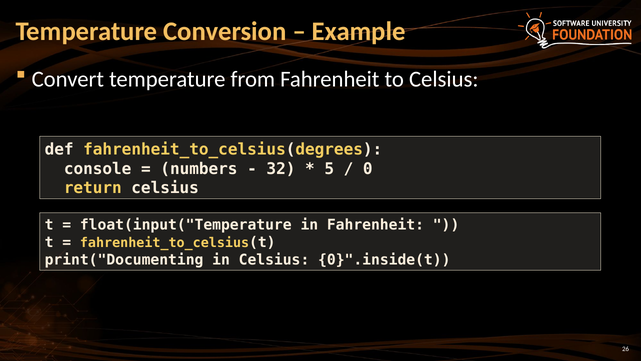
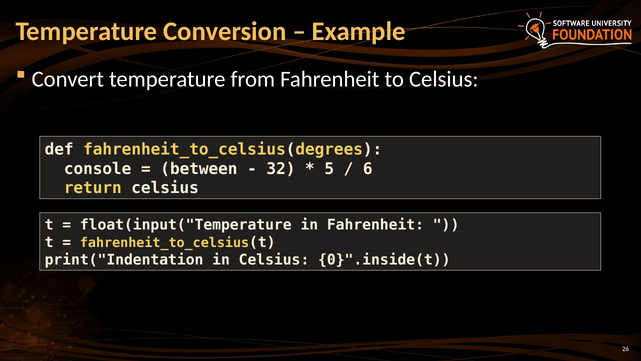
numbers: numbers -> between (199, 169)
0: 0 -> 6 (368, 169)
print("Documenting: print("Documenting -> print("Indentation (124, 260)
